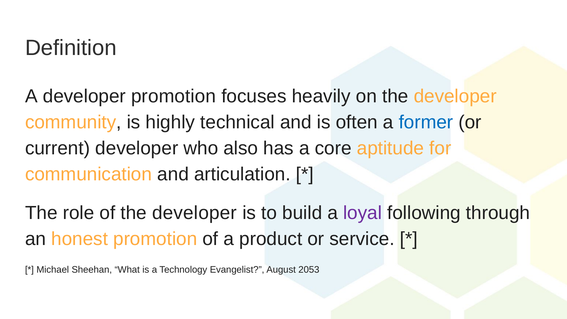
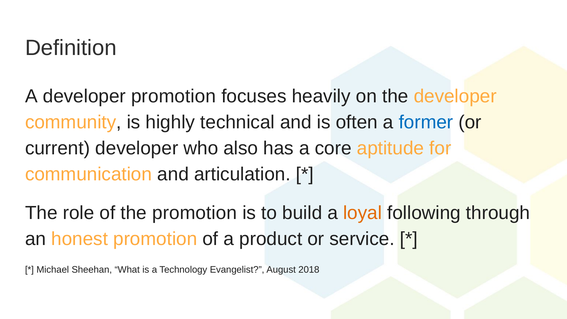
of the developer: developer -> promotion (195, 213)
loyal colour: purple -> orange (363, 213)
2053: 2053 -> 2018 (309, 270)
